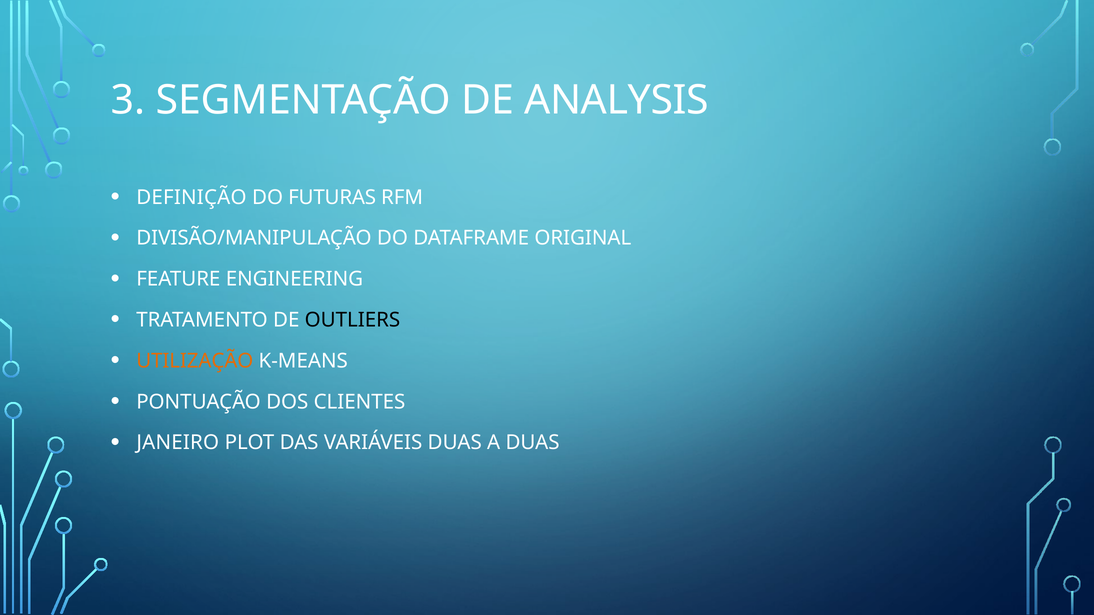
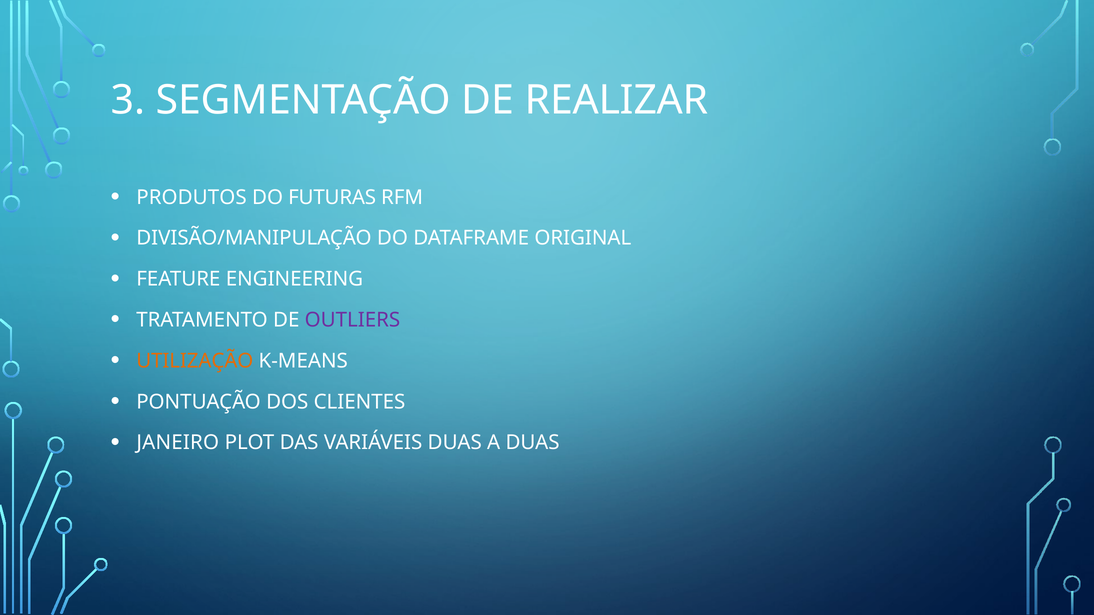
ANALYSIS: ANALYSIS -> REALIZAR (617, 100)
DEFINIÇÃO: DEFINIÇÃO -> PRODUTOS (191, 197)
OUTLIERS colour: black -> purple (352, 320)
